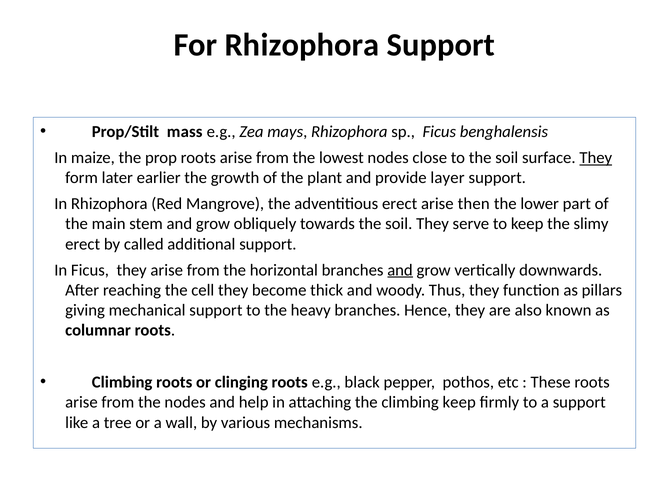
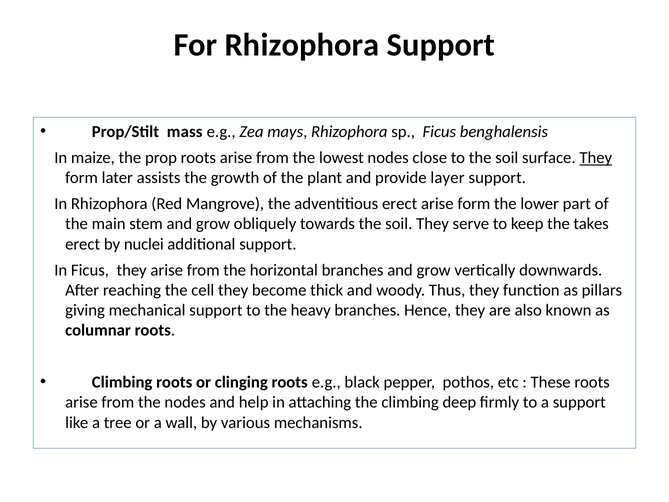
earlier: earlier -> assists (159, 178)
arise then: then -> form (474, 204)
slimy: slimy -> takes (591, 224)
called: called -> nuclei (144, 244)
and underline: present -> none (400, 270)
climbing keep: keep -> deep (459, 402)
